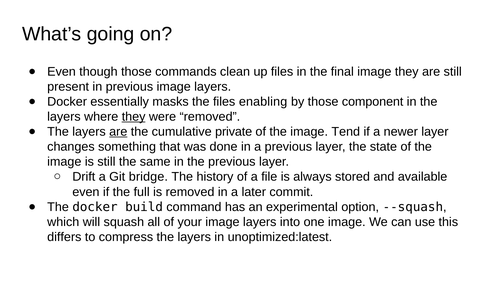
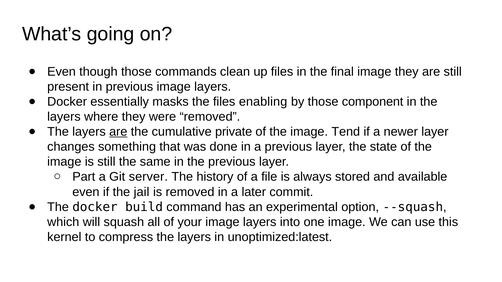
they underline: present -> none (134, 117)
Drift: Drift -> Part (84, 177)
bridge: bridge -> server (148, 177)
full: full -> jail (142, 192)
differs: differs -> kernel (64, 237)
